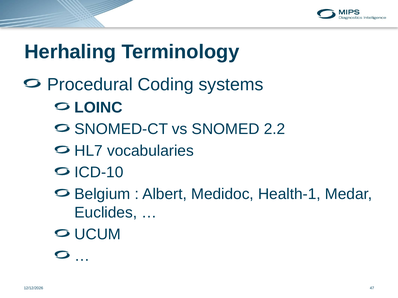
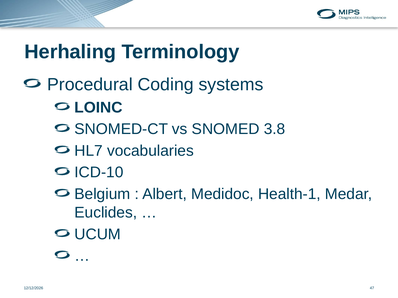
2.2: 2.2 -> 3.8 (275, 129)
